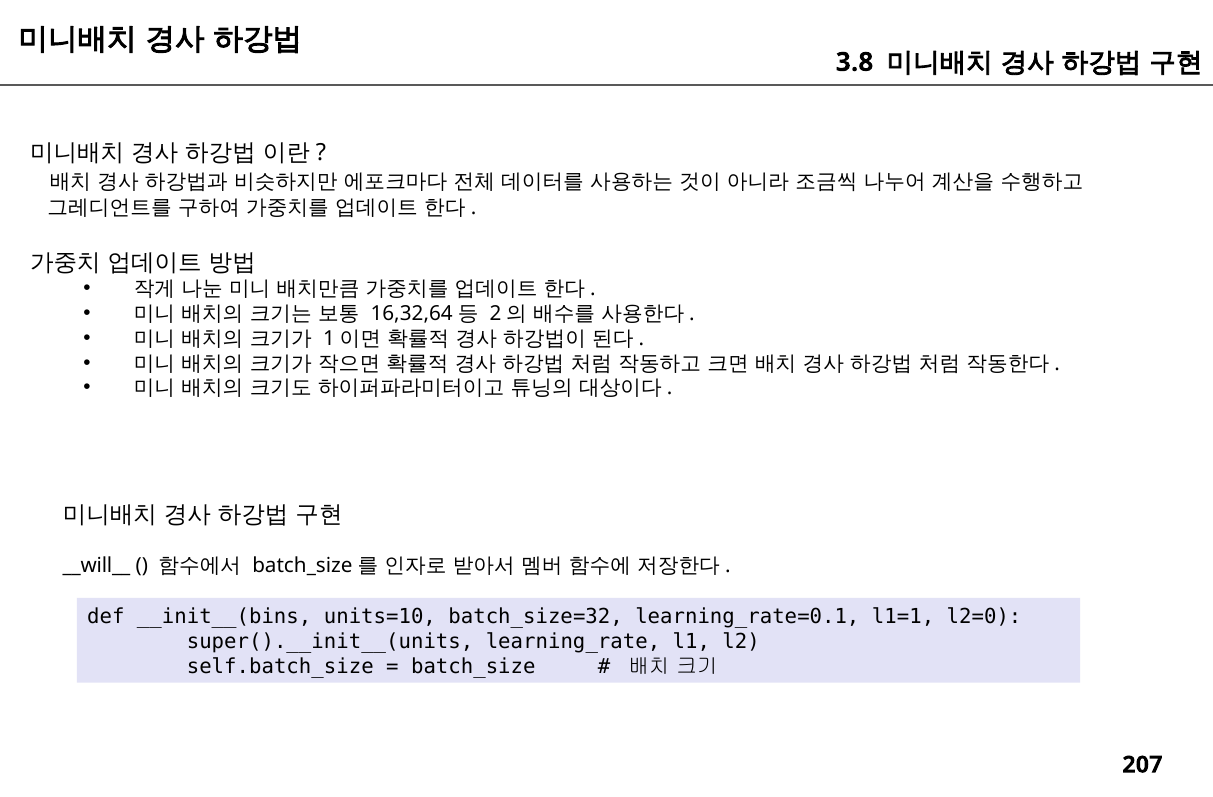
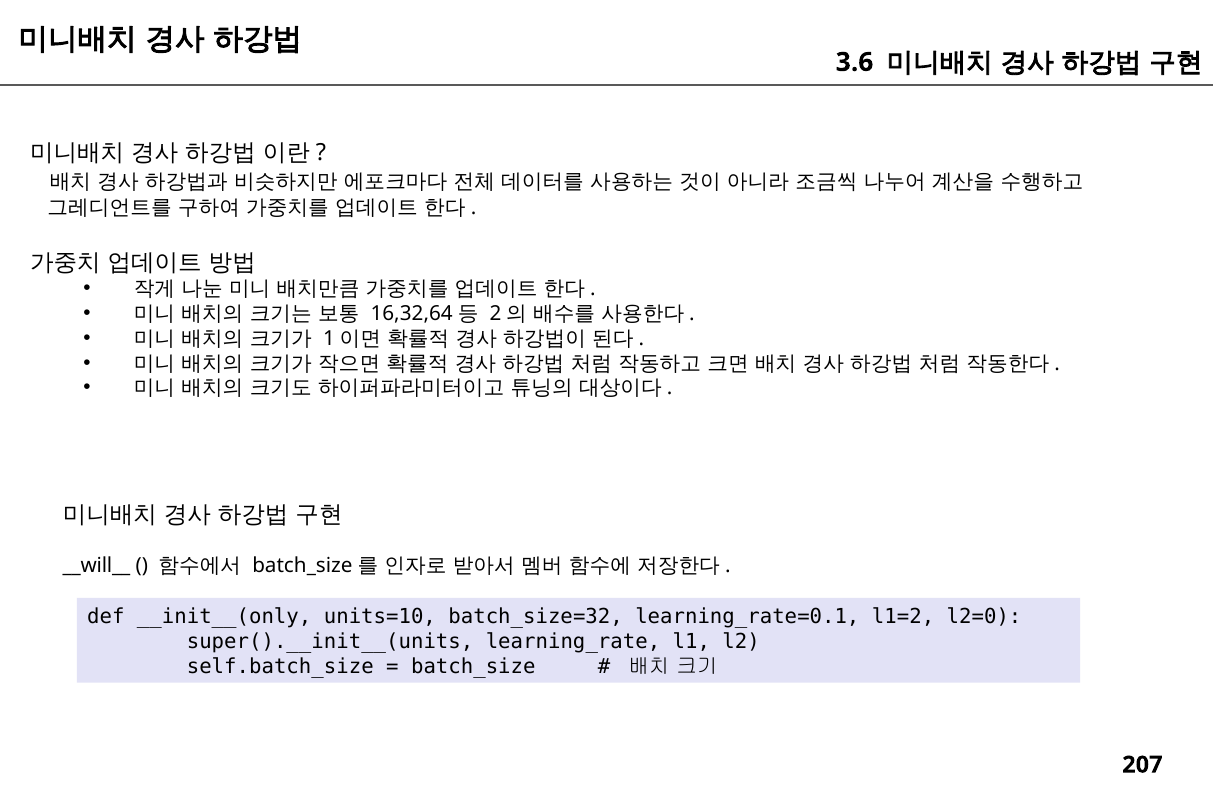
3.8: 3.8 -> 3.6 (855, 62)
__init__(bins: __init__(bins -> __init__(only (224, 617)
l1=1: l1=1 -> l1=2 (903, 617)
